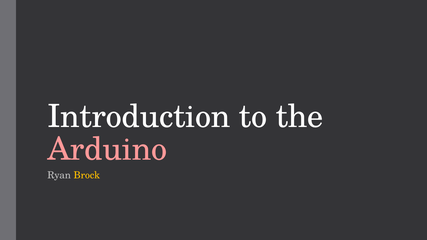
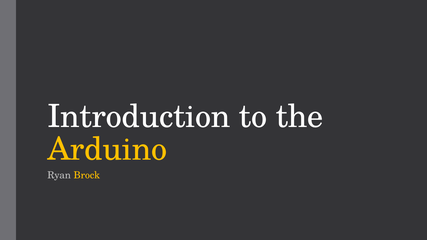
Arduino colour: pink -> yellow (107, 149)
